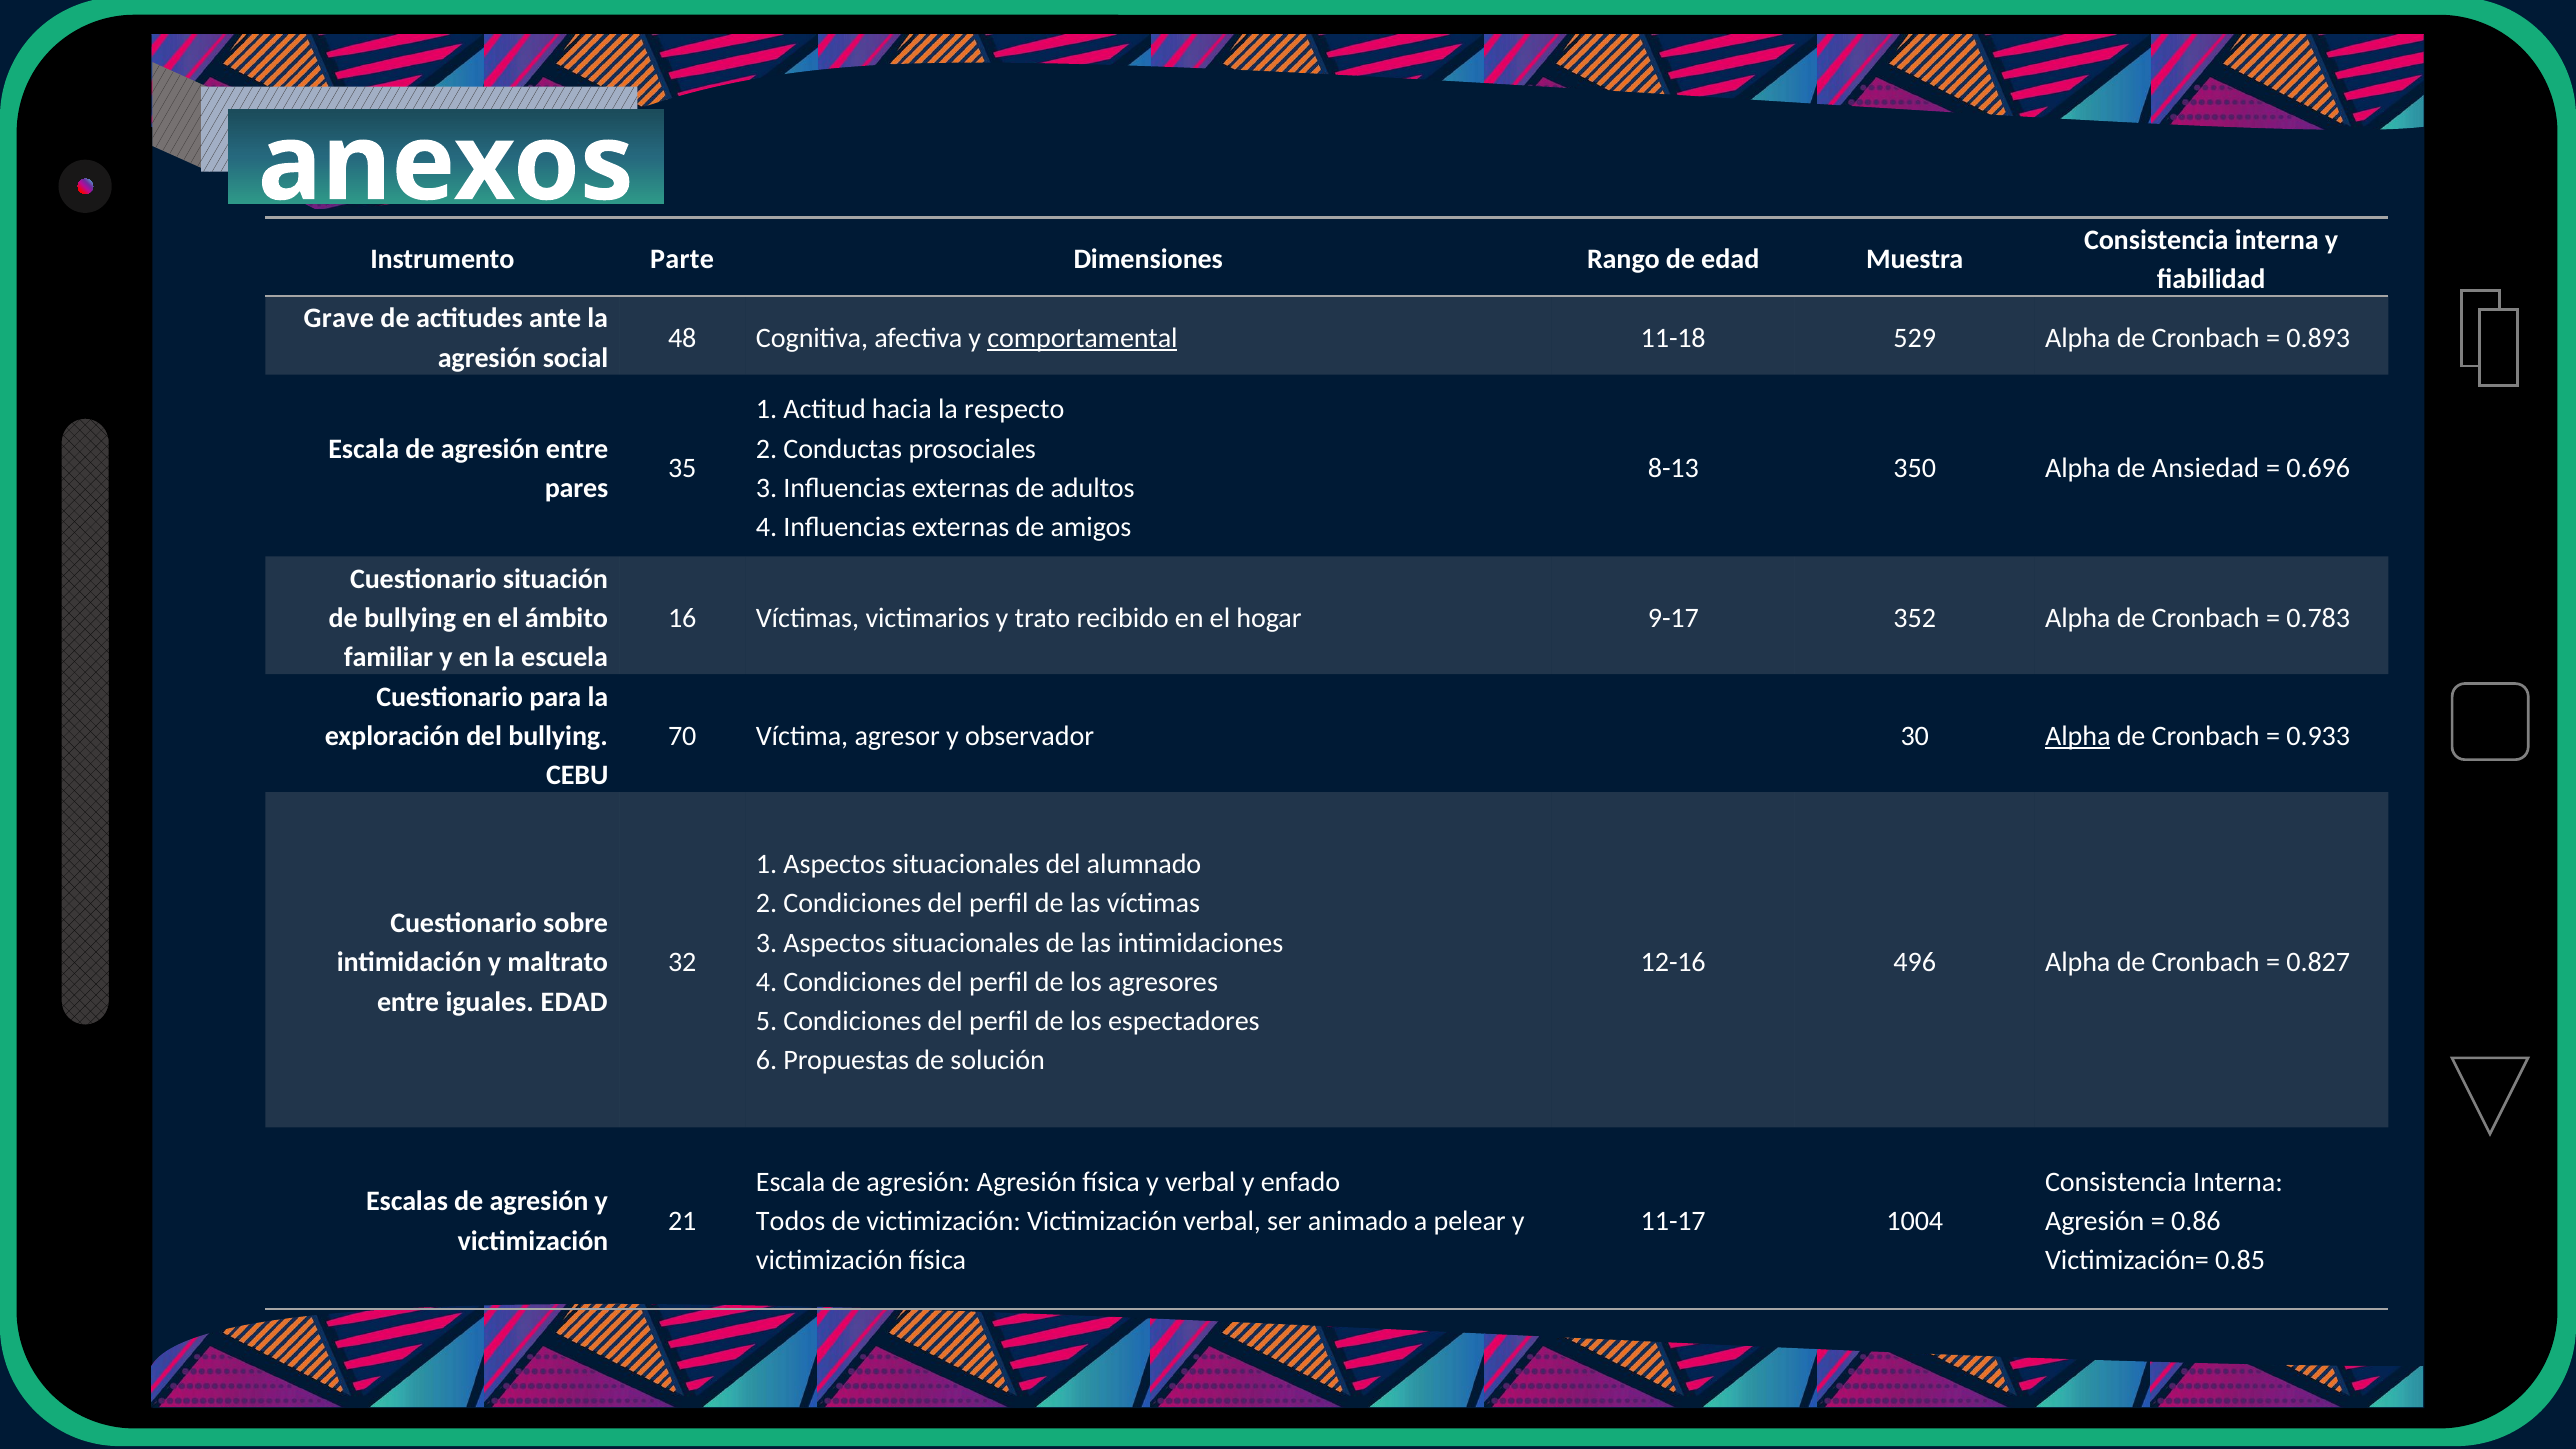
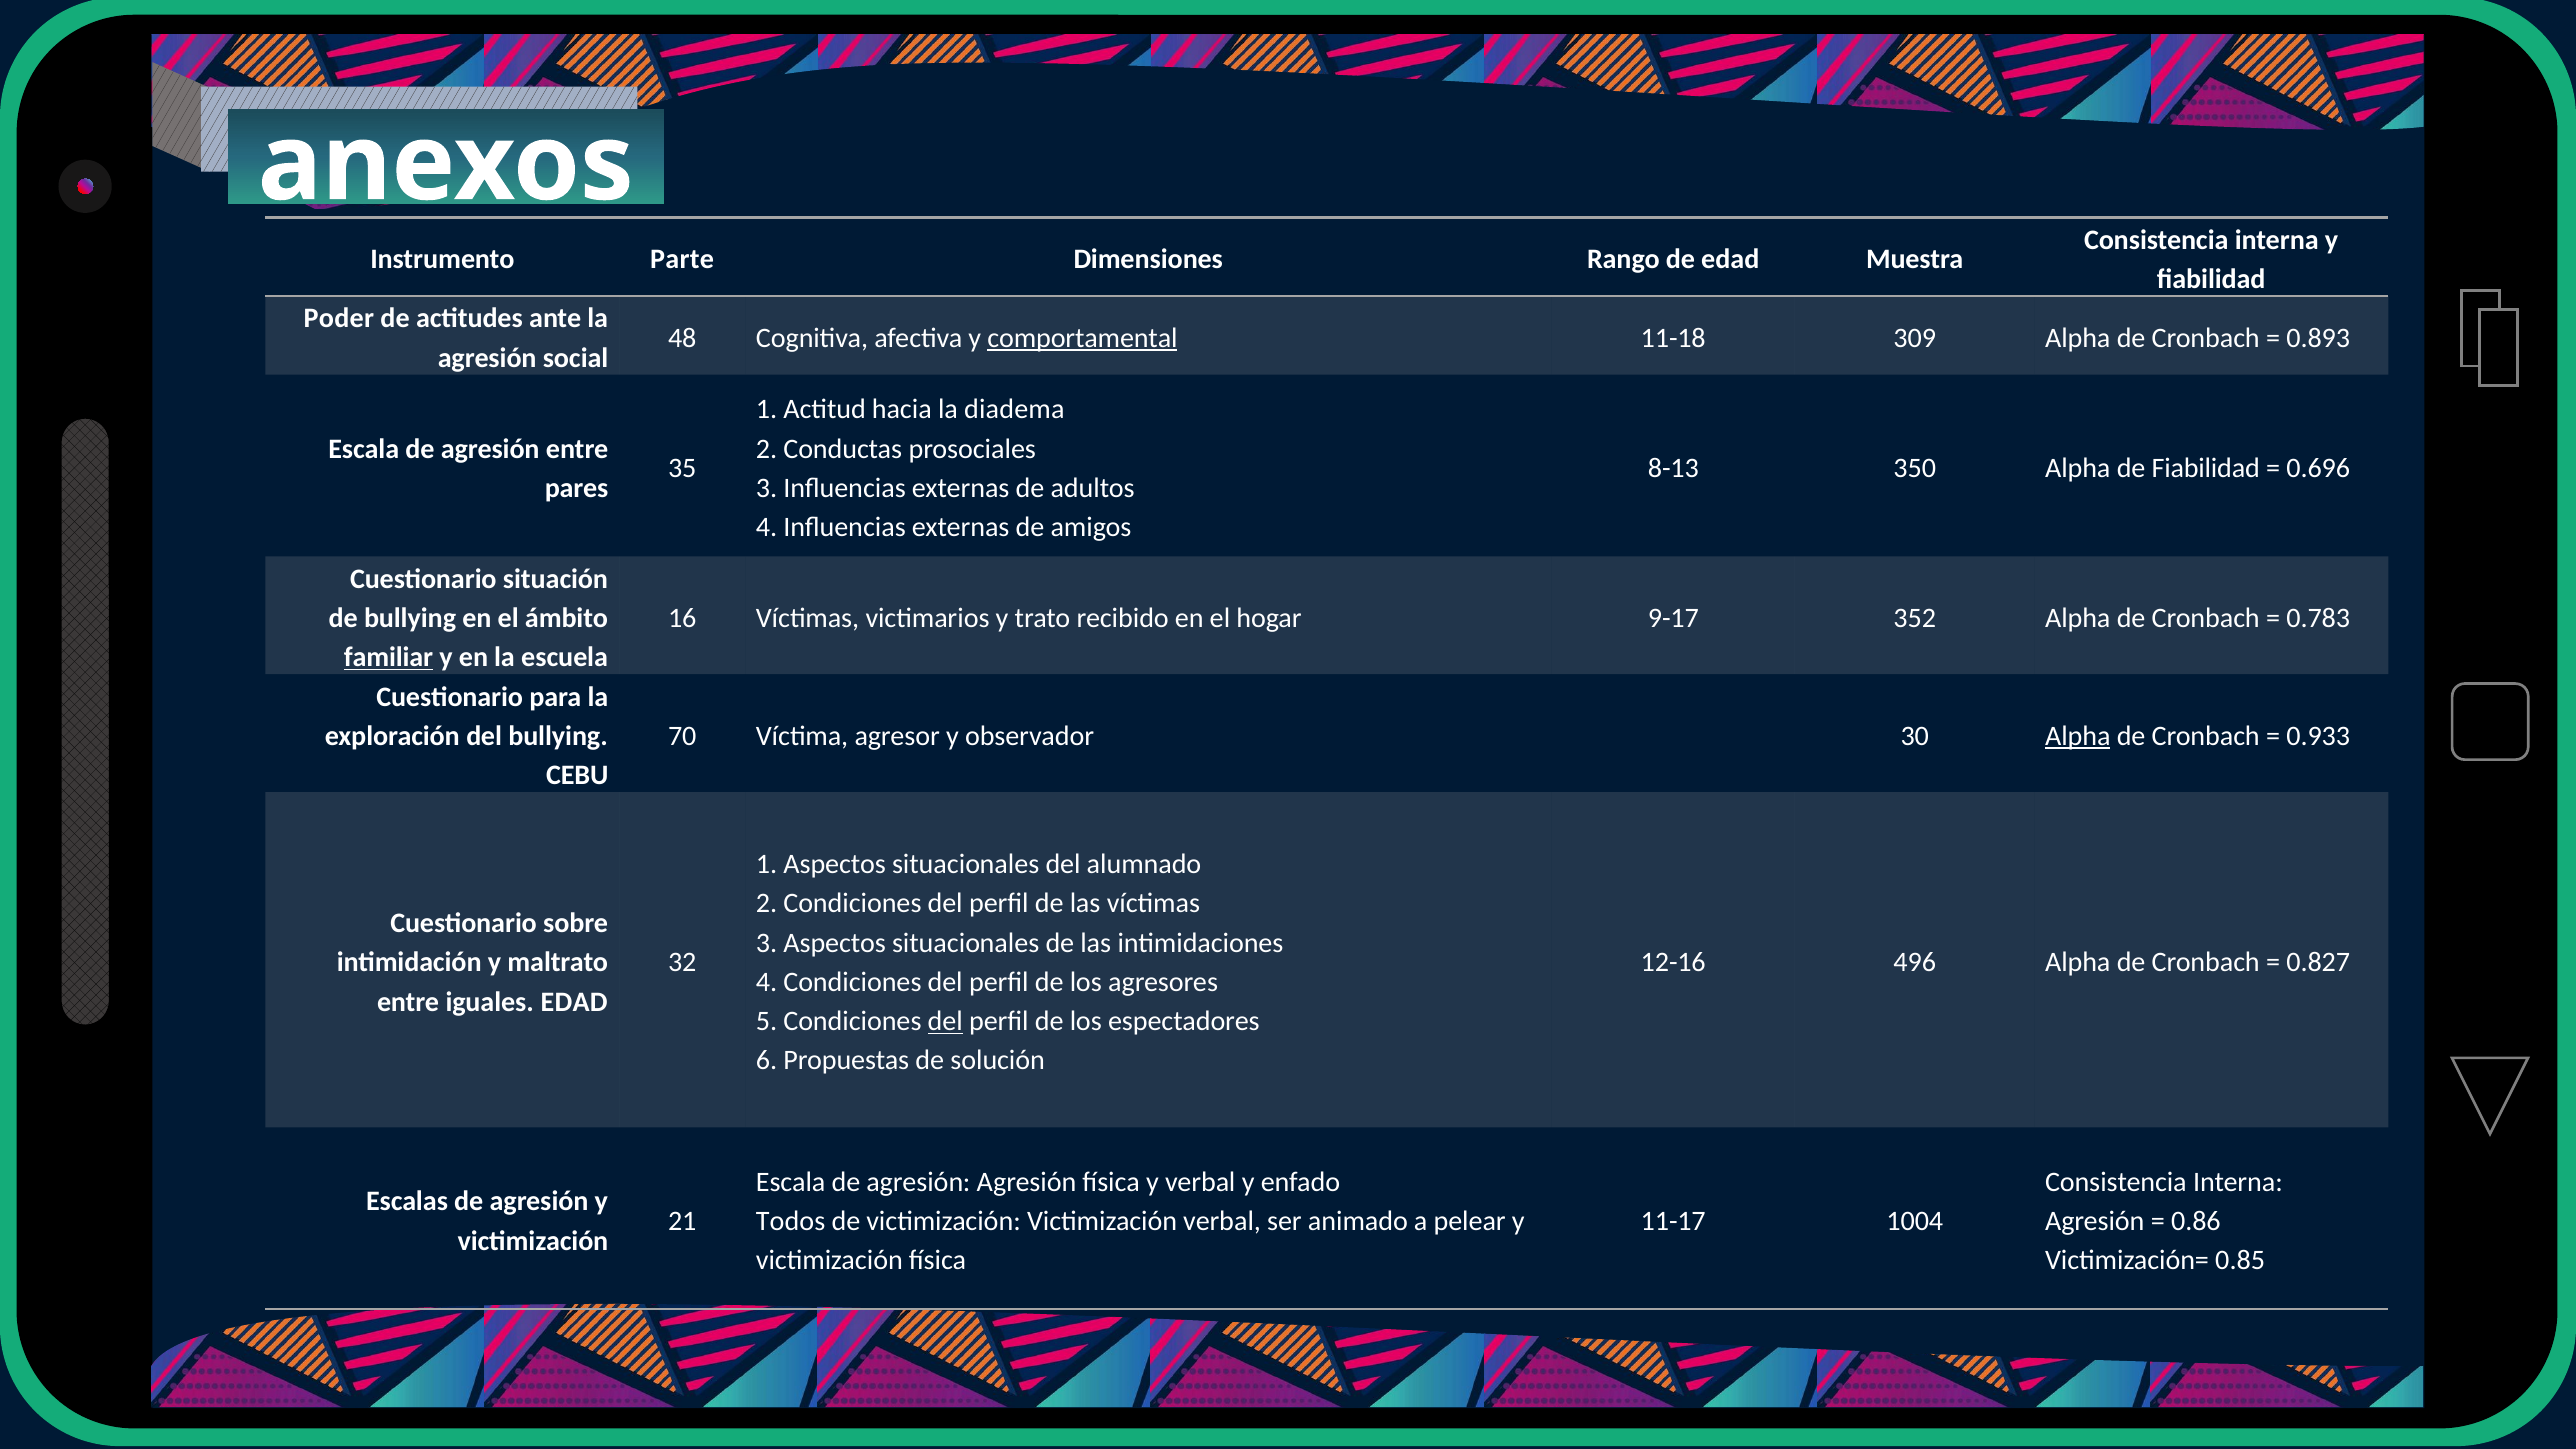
Grave: Grave -> Poder (339, 319)
529: 529 -> 309 (1915, 338)
respecto: respecto -> diadema (1014, 410)
de Ansiedad: Ansiedad -> Fiabilidad (2206, 468)
familiar underline: none -> present (388, 657)
del underline: none -> present (945, 1021)
